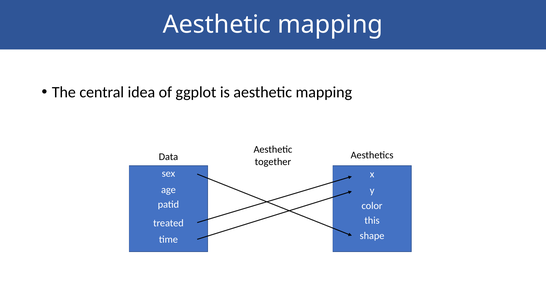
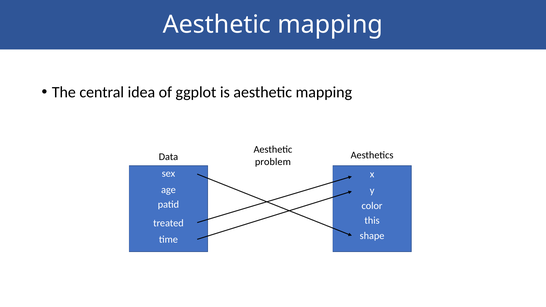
together: together -> problem (273, 162)
